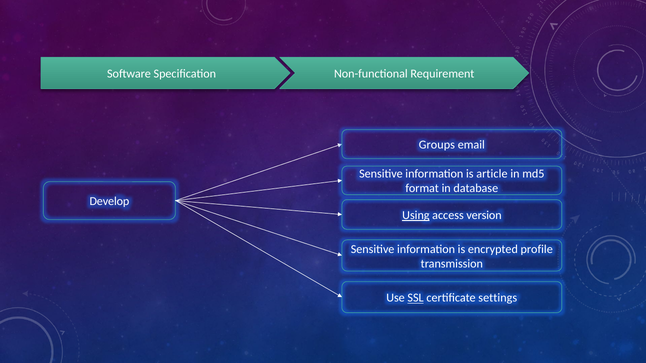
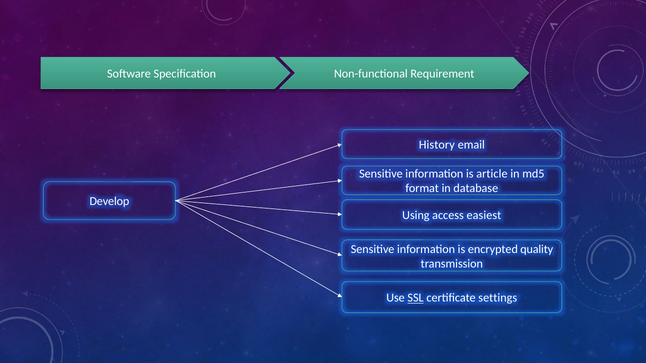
Groups: Groups -> History (437, 145)
Using underline: present -> none (416, 216)
version: version -> easiest (484, 216)
profile: profile -> quality (537, 249)
